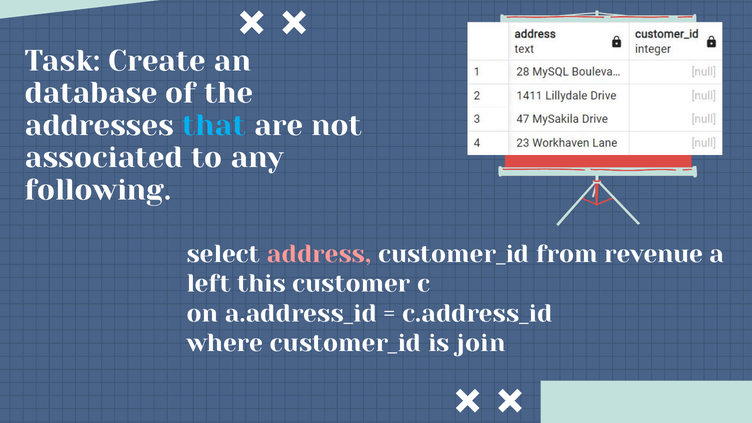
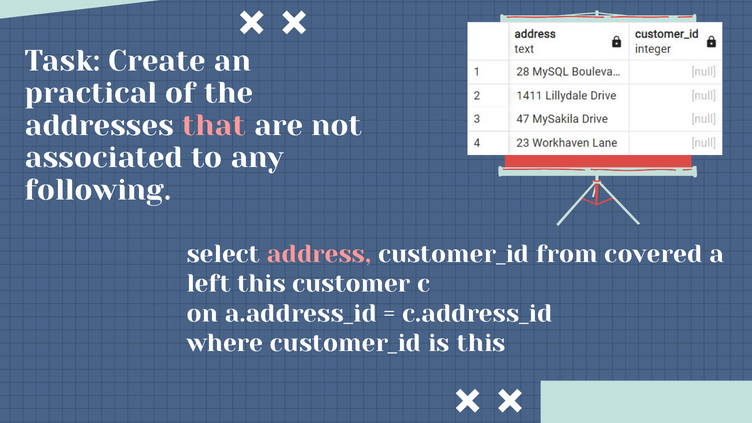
database: database -> practical (91, 93)
that colour: light blue -> pink (214, 125)
revenue: revenue -> covered (653, 254)
is join: join -> this (481, 343)
